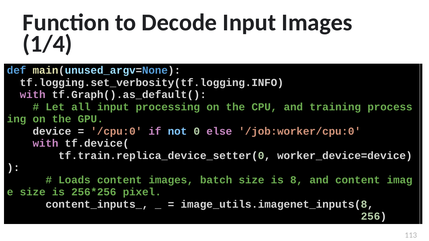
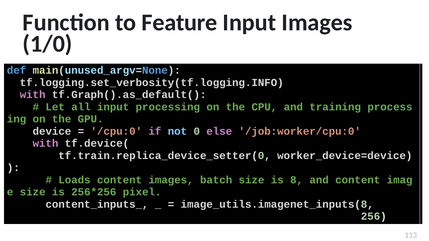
Decode: Decode -> Feature (179, 23)
1/4: 1/4 -> 1/0 (48, 44)
